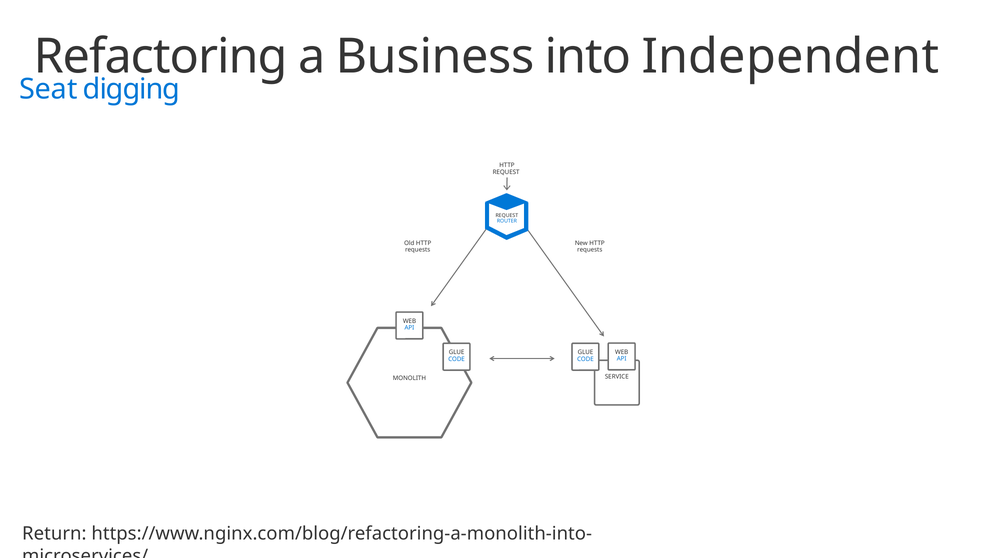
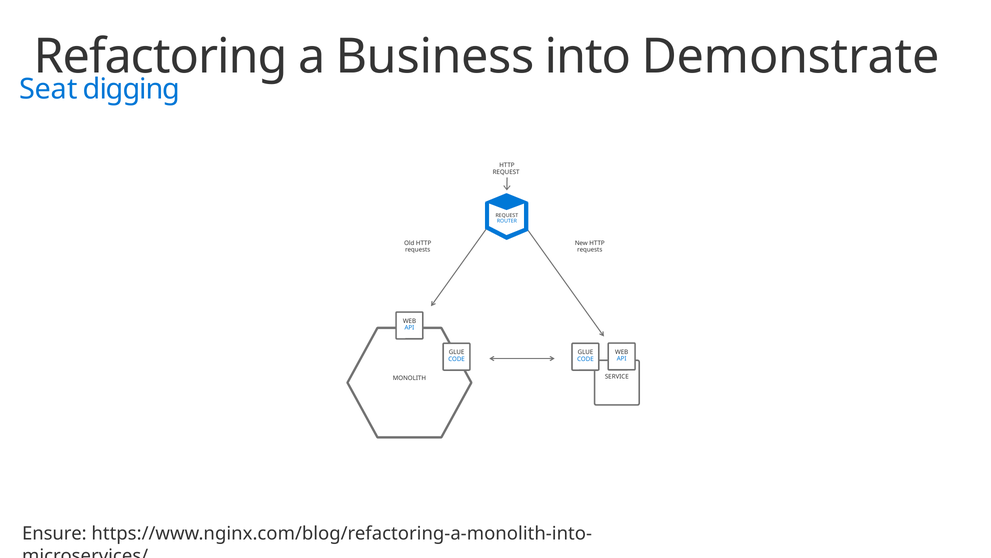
Independent: Independent -> Demonstrate (791, 57)
Return: Return -> Ensure (54, 533)
